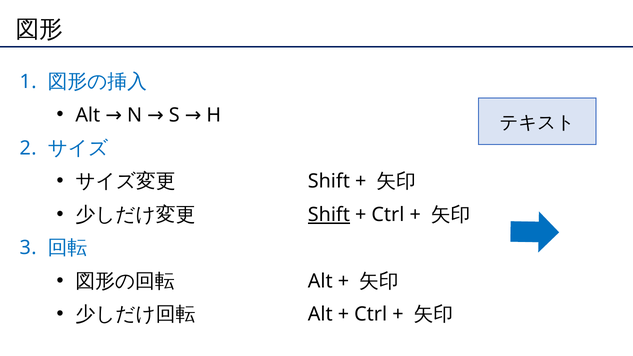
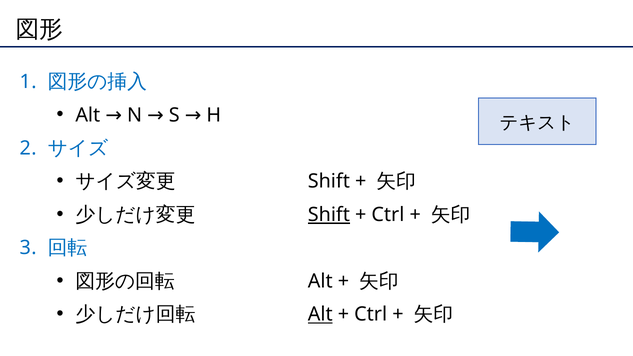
Alt underline: none -> present (320, 314)
